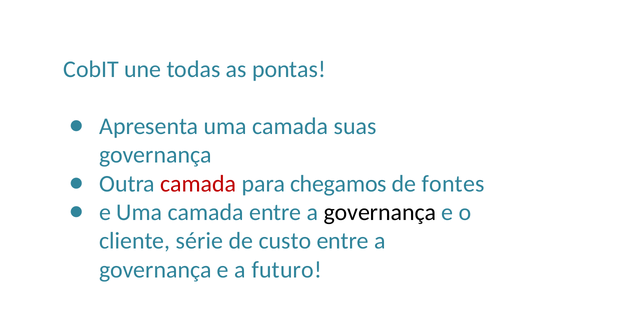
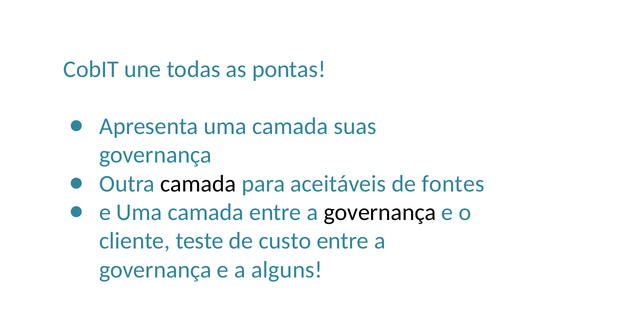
camada colour: red -> black (198, 184)
chegamos: chegamos -> aceitáveis (338, 184)
série: série -> teste (200, 241)
futuro: futuro -> alguns (287, 270)
